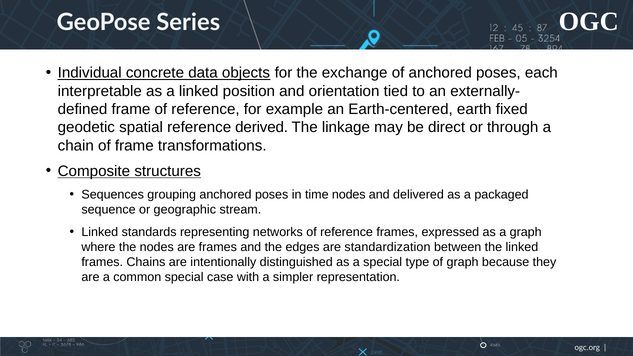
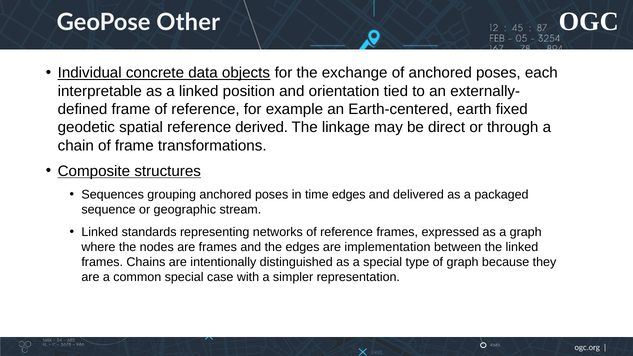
Series: Series -> Other (188, 23)
time nodes: nodes -> edges (349, 195)
standardization: standardization -> implementation (387, 247)
